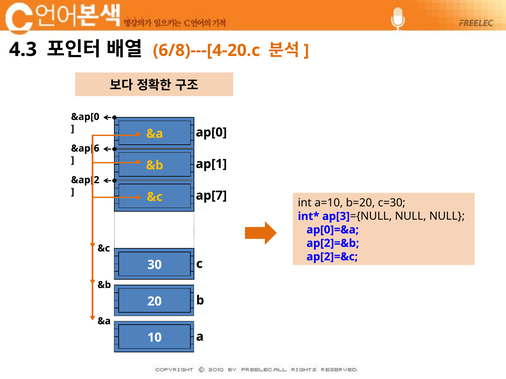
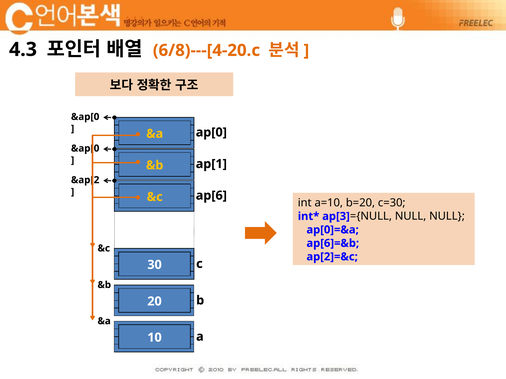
&ap[6: &ap[6 -> &ap[0 (85, 149)
ap[7: ap[7 -> ap[6 (211, 196)
ap[2]=&b: ap[2]=&b -> ap[6]=&b (333, 244)
